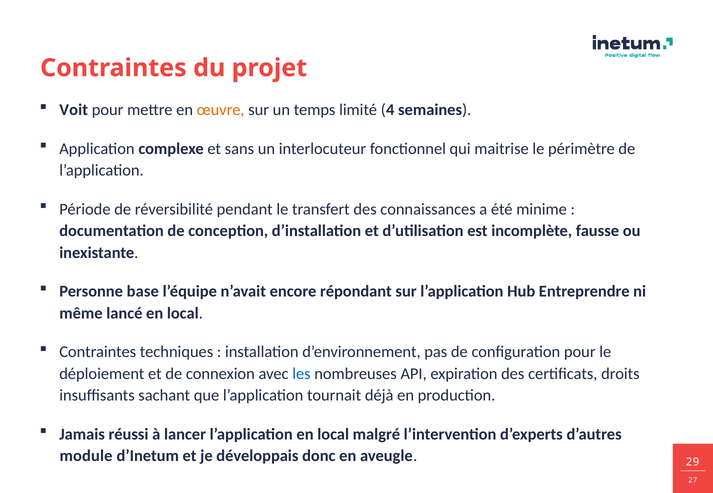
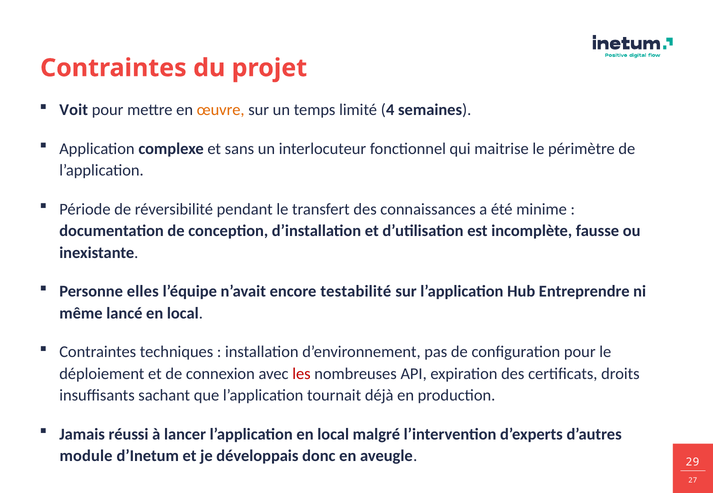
base: base -> elles (143, 292)
répondant: répondant -> testabilité (356, 292)
les colour: blue -> red (301, 374)
